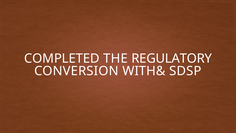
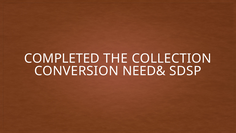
REGULATORY: REGULATORY -> COLLECTION (172, 58)
WITH&: WITH& -> NEED& (144, 71)
